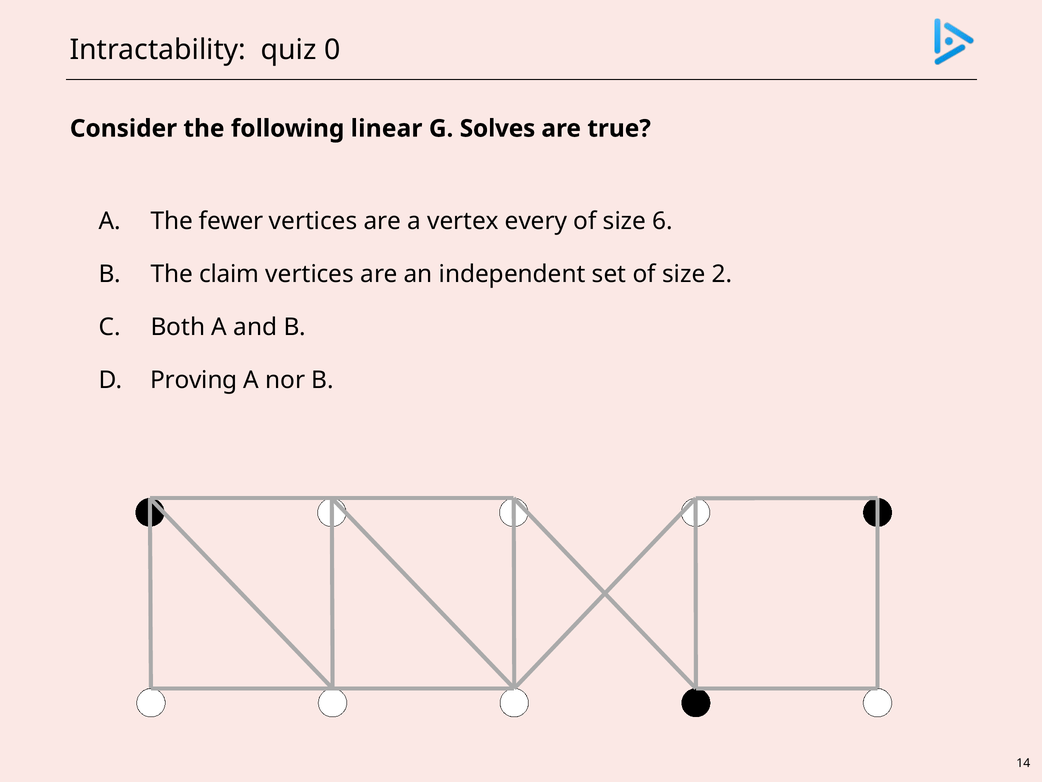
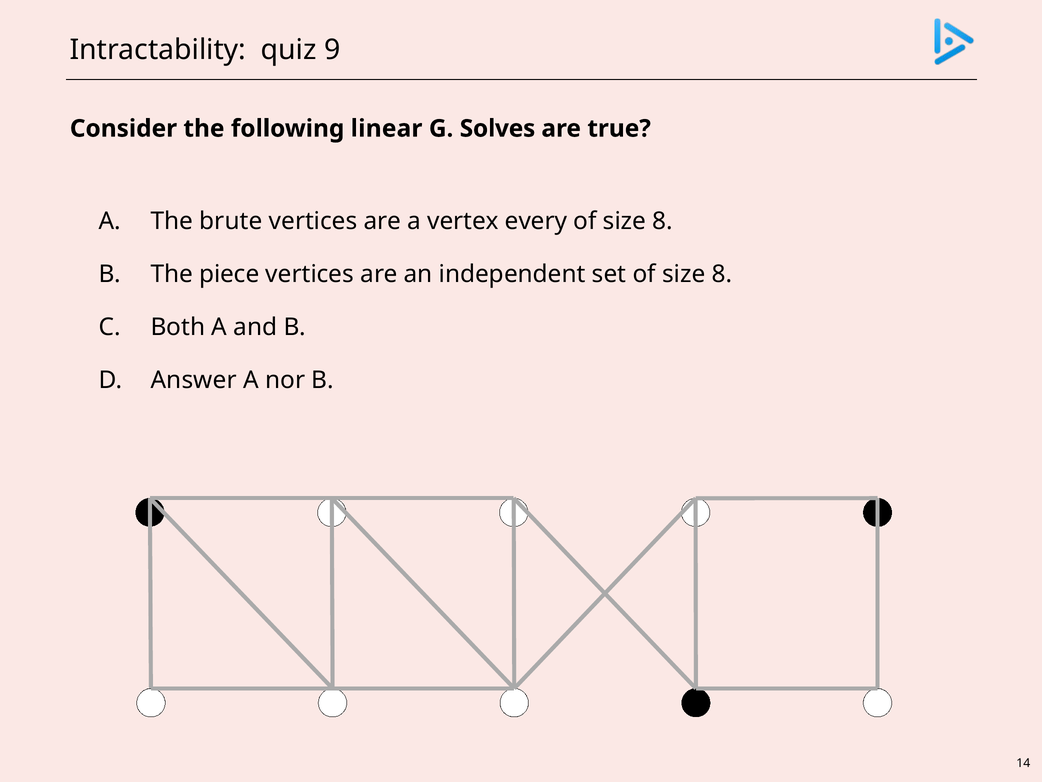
0: 0 -> 9 (332, 50)
fewer: fewer -> brute (231, 221)
6: 6 -> 8 (663, 221)
claim: claim -> piece (229, 274)
set of size 2: 2 -> 8 (722, 274)
Proving: Proving -> Answer (194, 380)
